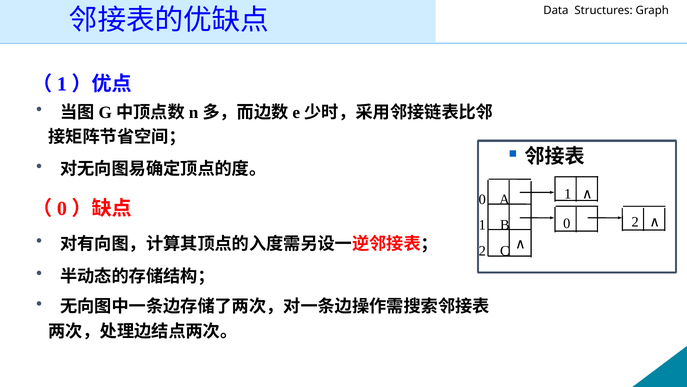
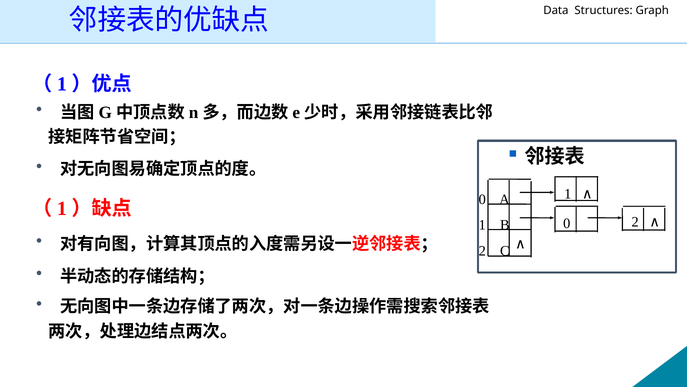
0: 0 -> 1 (62, 208)
